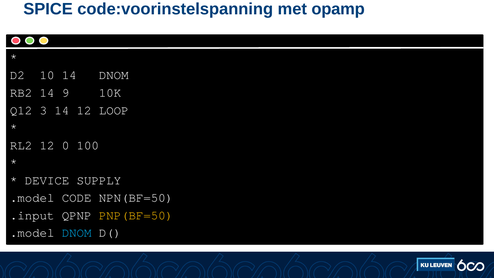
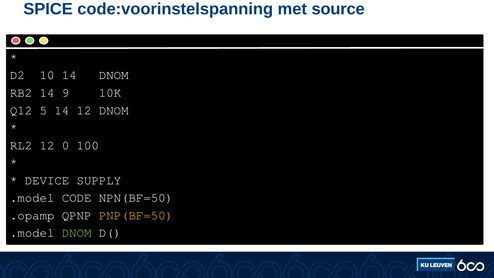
opamp: opamp -> source (338, 9)
3: 3 -> 5 (43, 110)
12 LOOP: LOOP -> DNOM (114, 110)
.input: .input -> .opamp (32, 215)
DNOM colour: light blue -> light green (77, 233)
